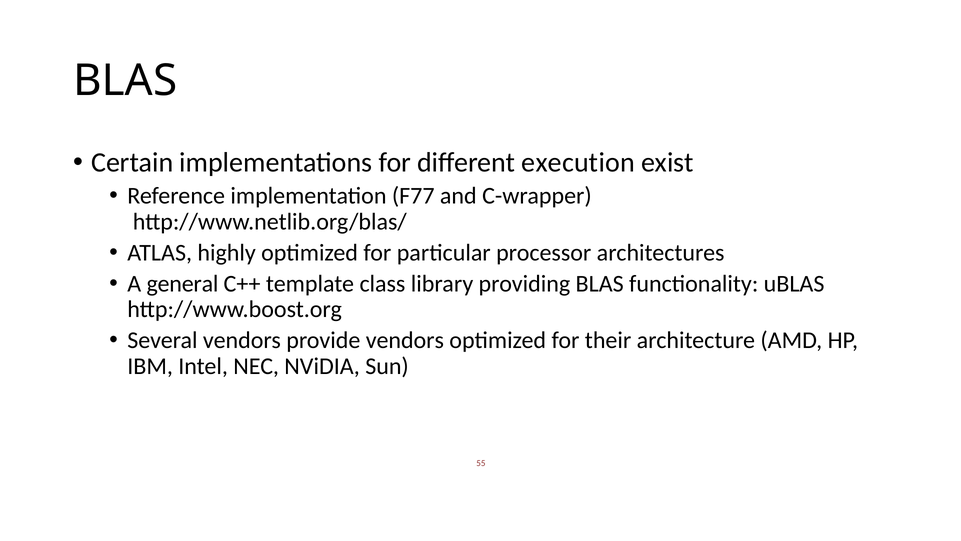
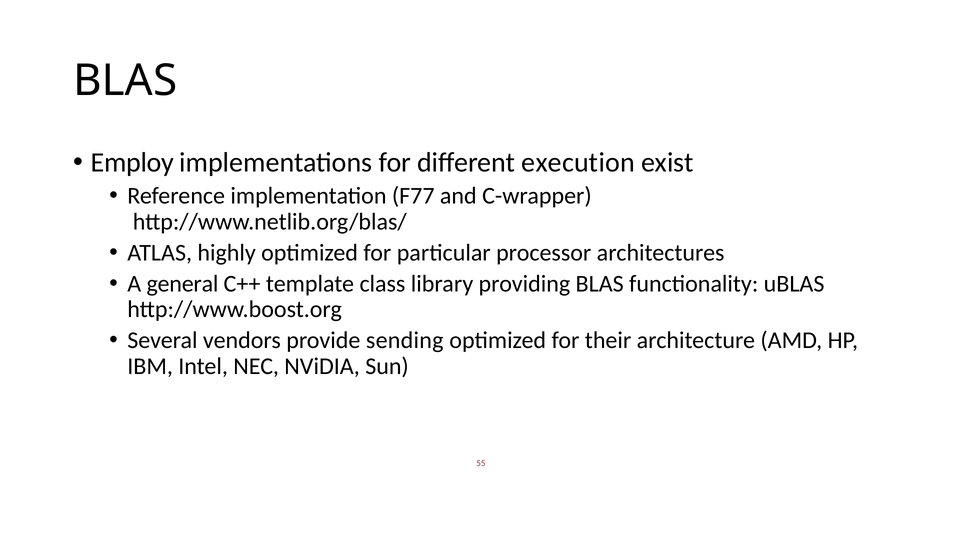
Certain: Certain -> Employ (132, 162)
provide vendors: vendors -> sending (405, 340)
